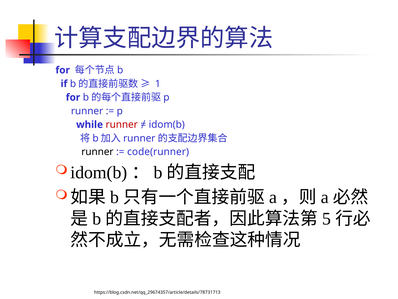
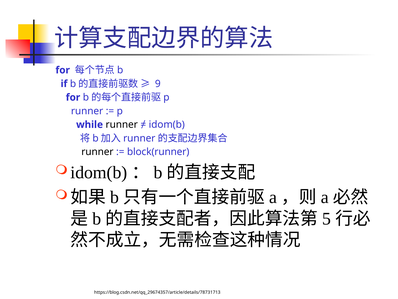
1: 1 -> 9 (158, 84)
runner colour: red -> black (122, 124)
code(runner: code(runner -> block(runner (158, 152)
